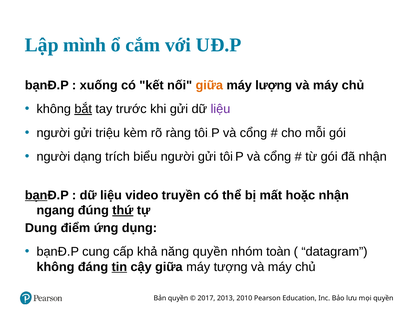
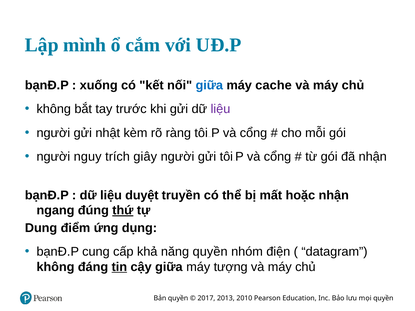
giữa colour: orange -> blue (209, 85)
lượng: lượng -> cache (274, 85)
bắt underline: present -> none (83, 109)
triệu: triệu -> nhật (108, 133)
dạng: dạng -> nguy (88, 157)
biểu: biểu -> giây (145, 157)
bạn underline: present -> none (36, 195)
video: video -> duyệt (142, 195)
toàn: toàn -> điện (278, 252)
